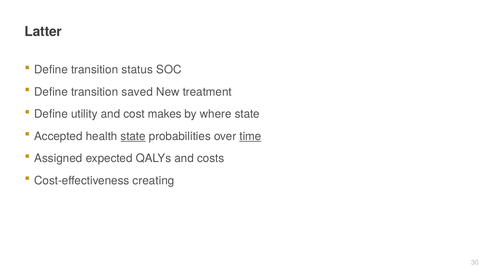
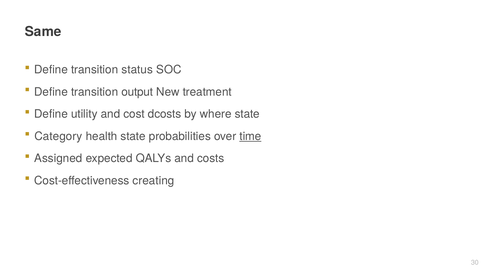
Latter: Latter -> Same (43, 32)
saved: saved -> output (137, 92)
makes: makes -> dcosts (165, 114)
Accepted: Accepted -> Category (58, 136)
state underline: present -> none (133, 136)
